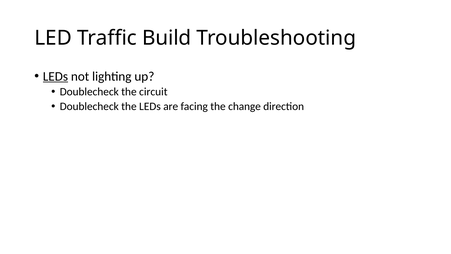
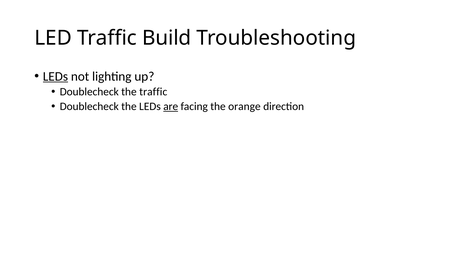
the circuit: circuit -> traffic (153, 92)
are underline: none -> present (171, 106)
change: change -> orange (244, 106)
